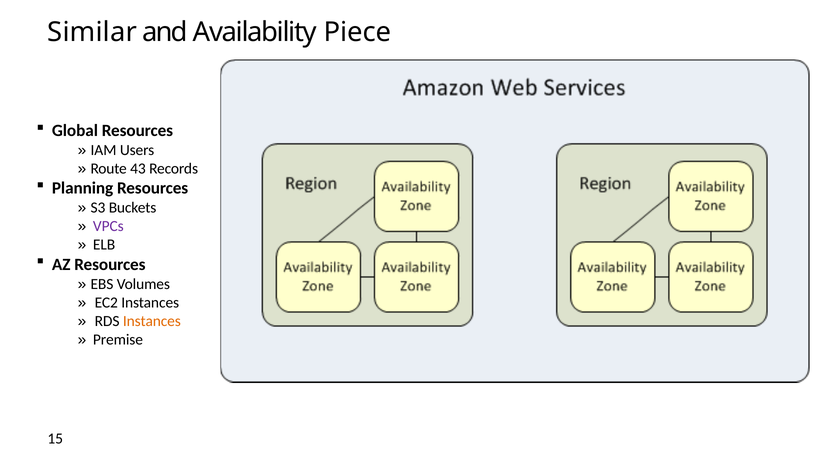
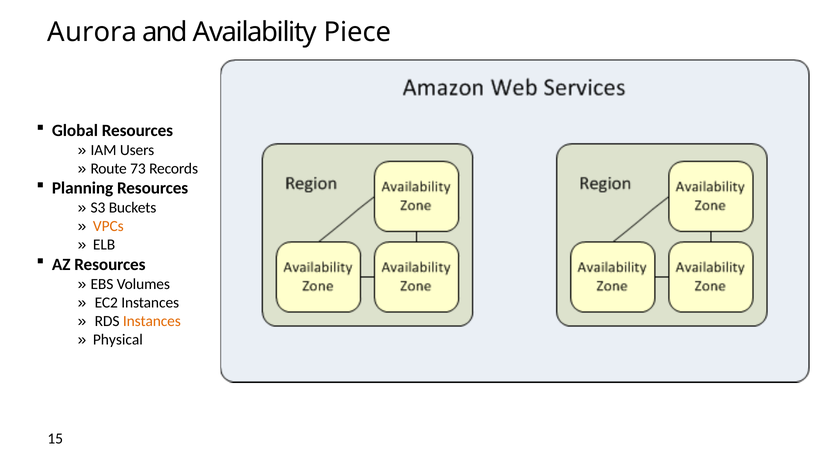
Similar: Similar -> Aurora (92, 32)
43: 43 -> 73 (138, 169)
VPCs colour: purple -> orange (108, 227)
Premise: Premise -> Physical (118, 340)
